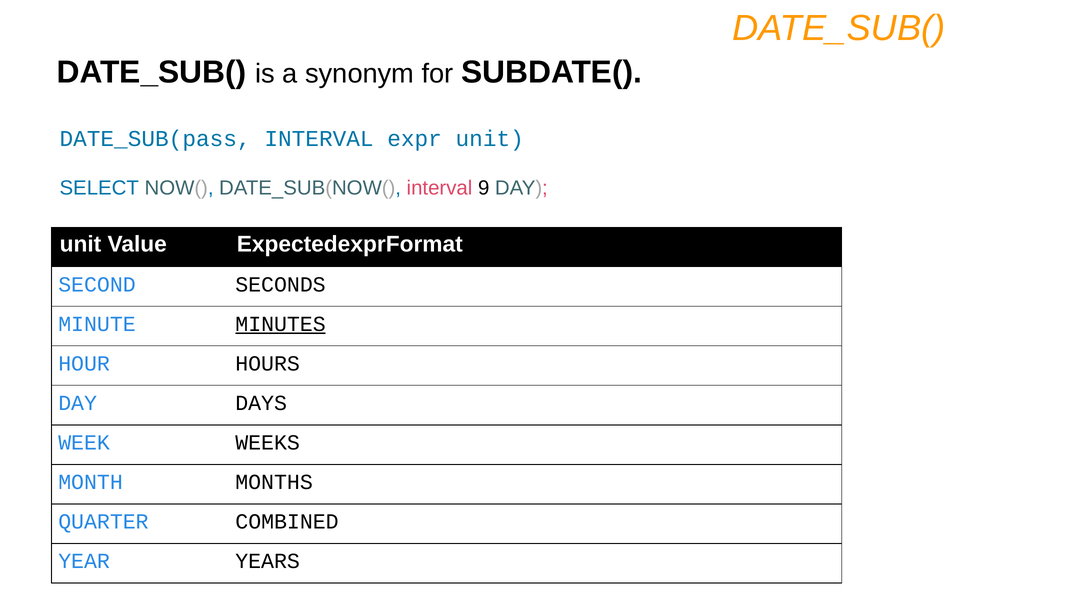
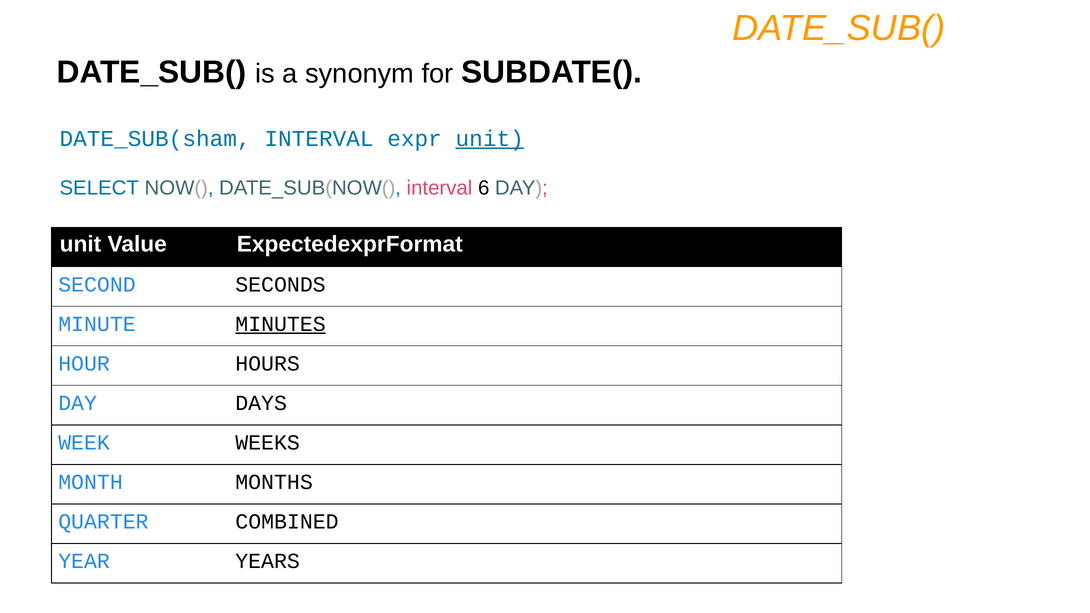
DATE_SUB(pass: DATE_SUB(pass -> DATE_SUB(sham (155, 139)
unit underline: none -> present (490, 139)
9: 9 -> 6 (484, 188)
